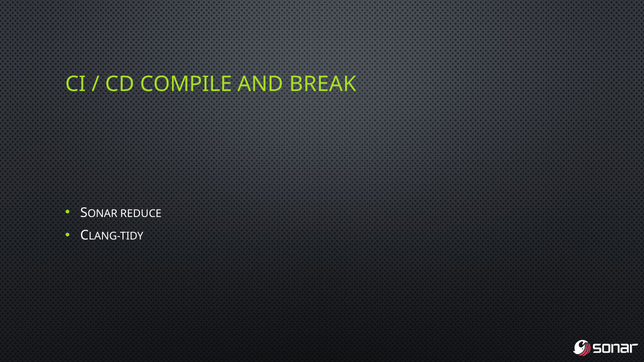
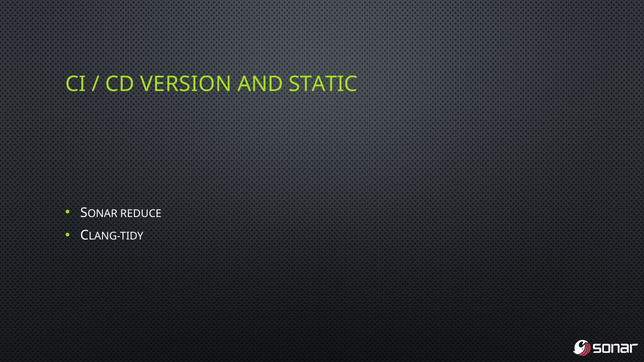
COMPILE: COMPILE -> VERSION (186, 84)
BREAK: BREAK -> STATIC (323, 84)
